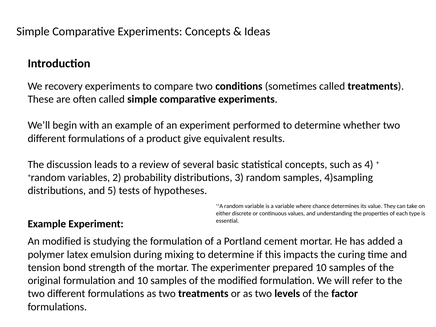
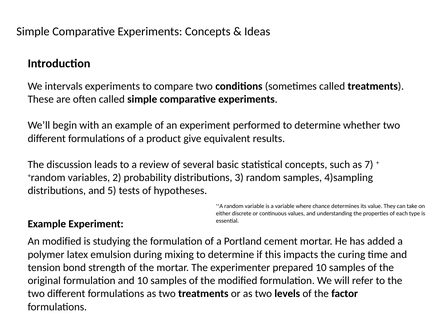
recovery: recovery -> intervals (64, 86)
4: 4 -> 7 (369, 165)
